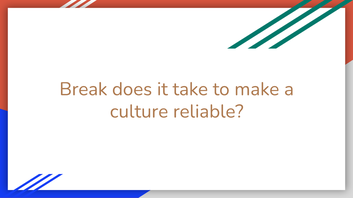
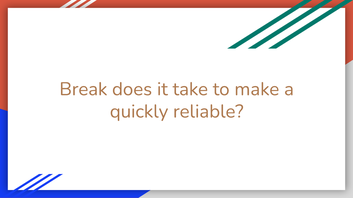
culture: culture -> quickly (139, 112)
